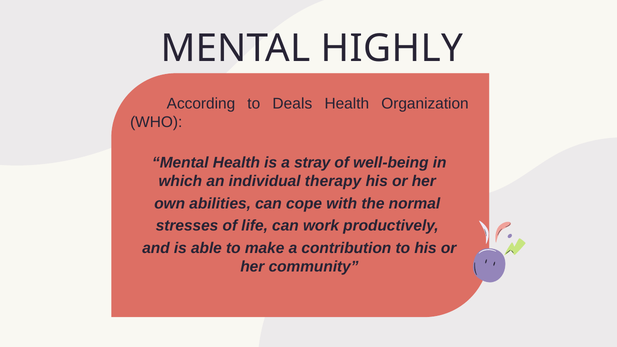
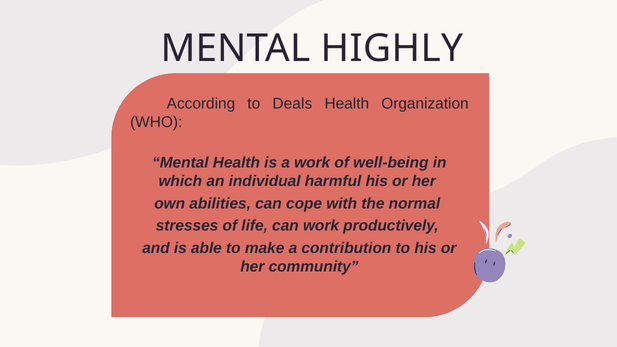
a stray: stray -> work (312, 163)
therapy: therapy -> harmful (333, 181)
